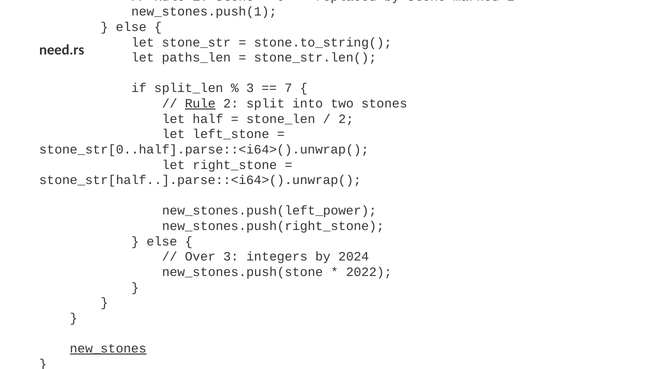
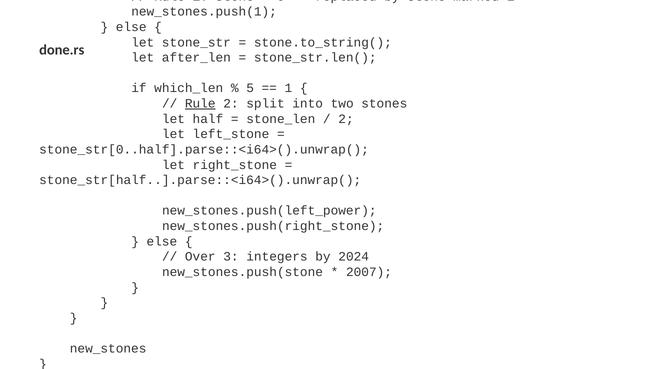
need.rs: need.rs -> done.rs (62, 50)
paths_len: paths_len -> after_len (196, 58)
split_len: split_len -> which_len (189, 88)
3: 3 -> 5 (250, 88)
7: 7 -> 1 (288, 88)
2022: 2022 -> 2007 (369, 272)
new_stones underline: present -> none (108, 349)
